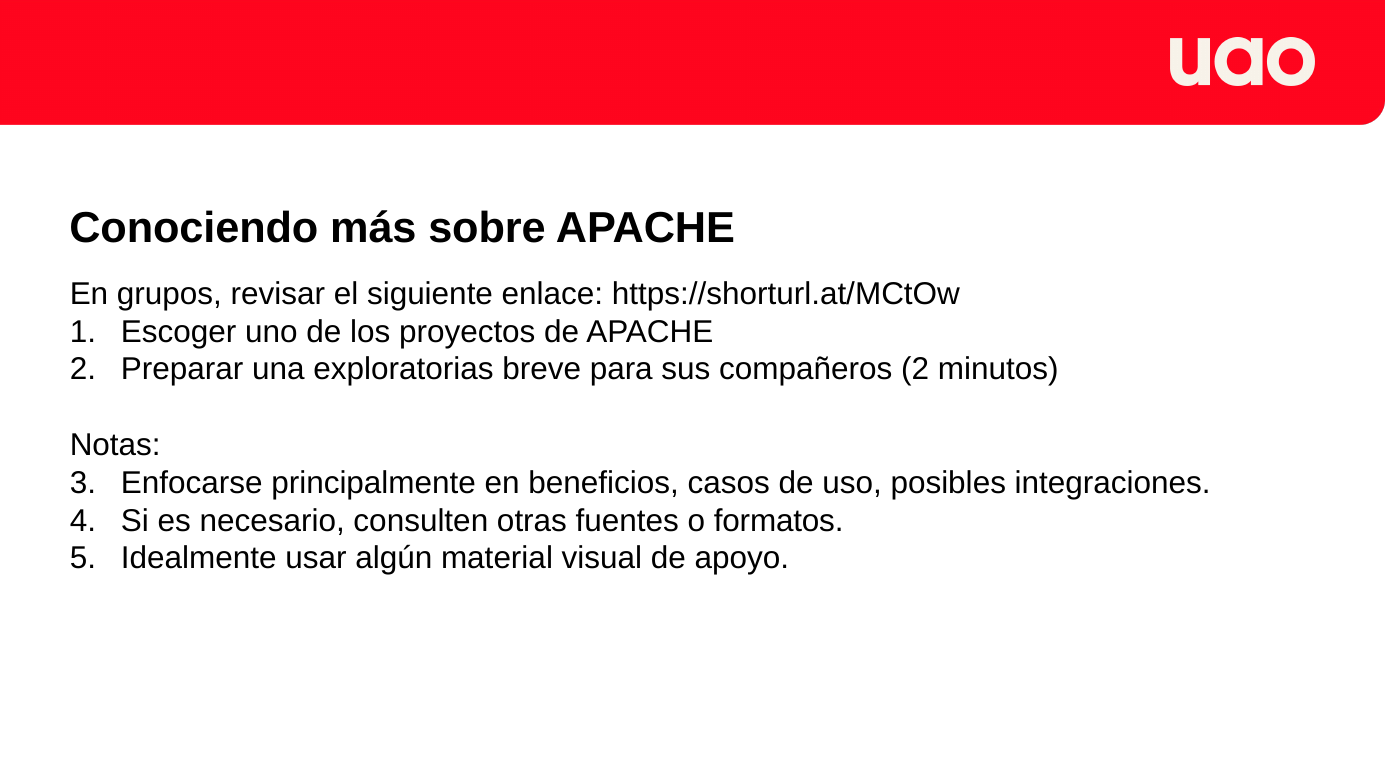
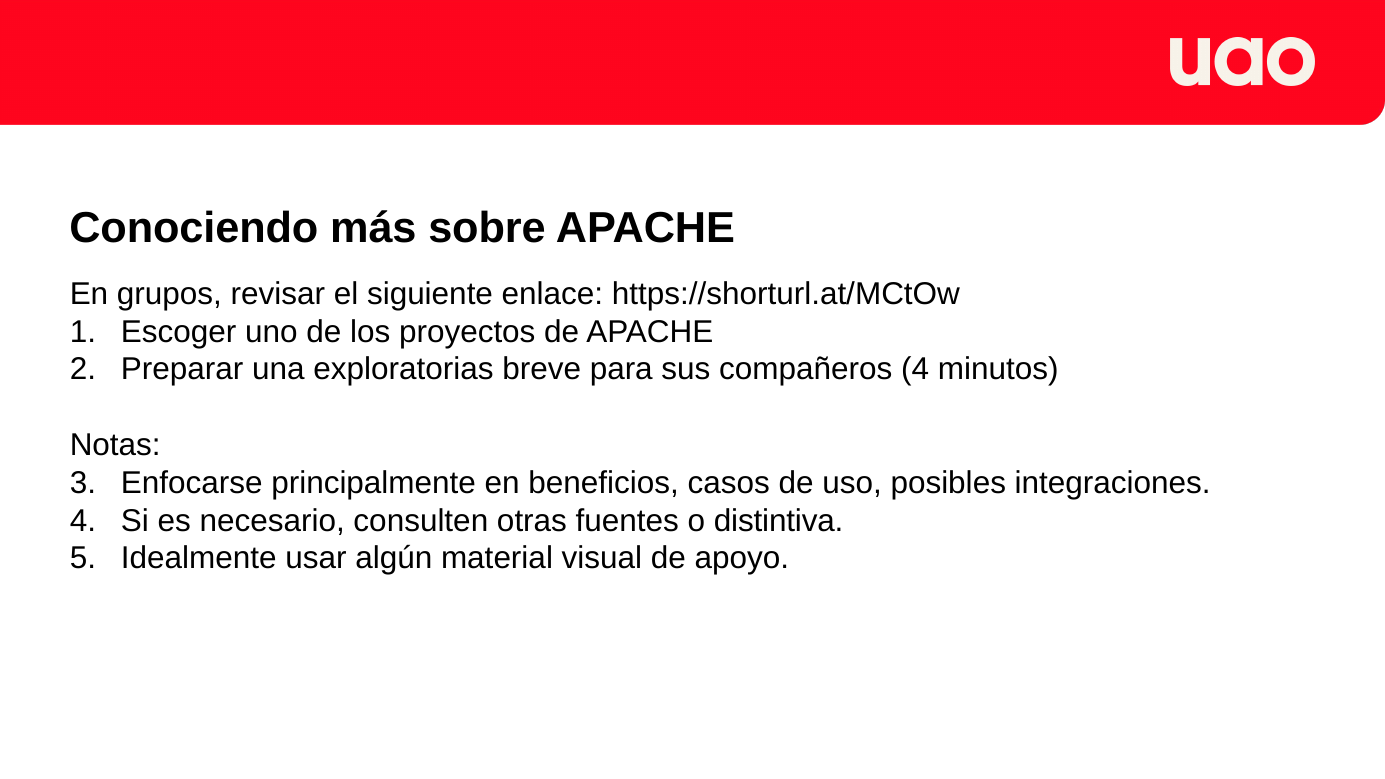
compañeros 2: 2 -> 4 (915, 370)
formatos: formatos -> distintiva (779, 521)
